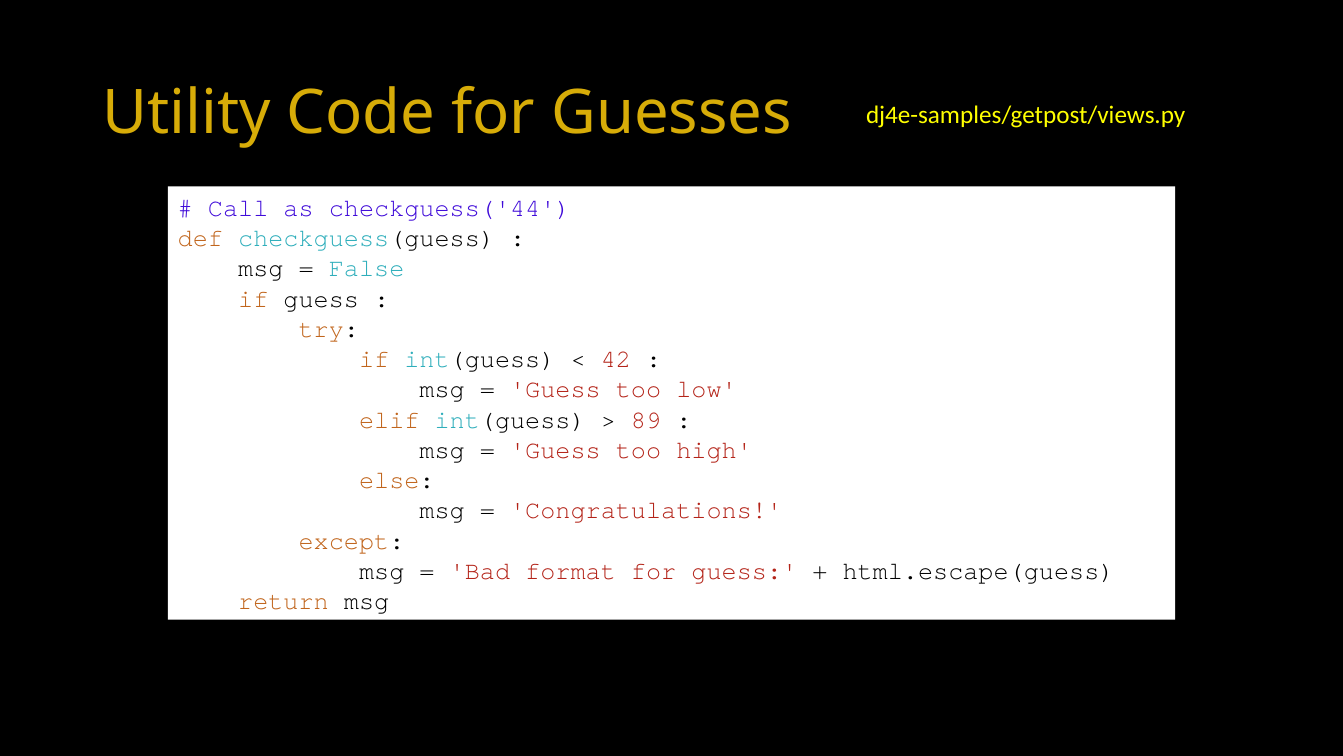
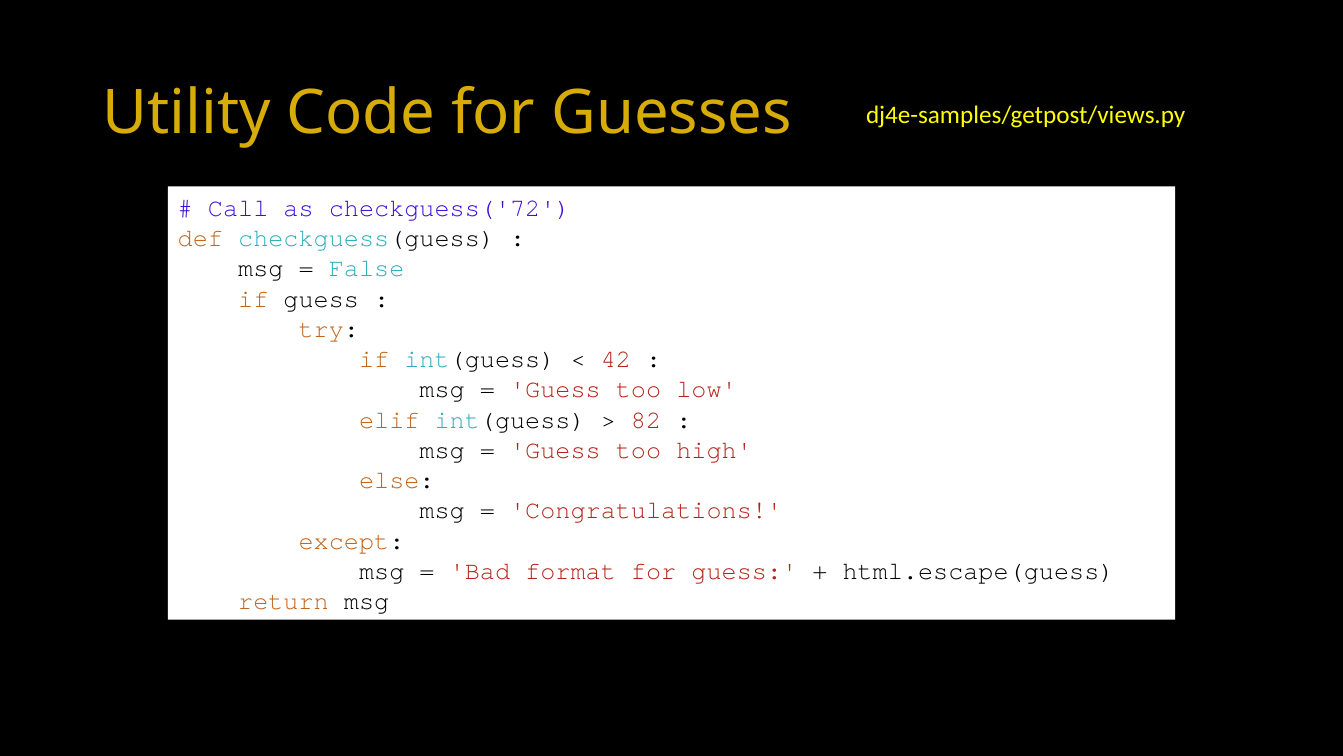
checkguess('44: checkguess('44 -> checkguess('72 (450, 208)
89: 89 -> 82 (646, 420)
